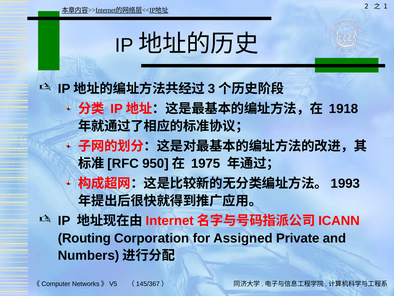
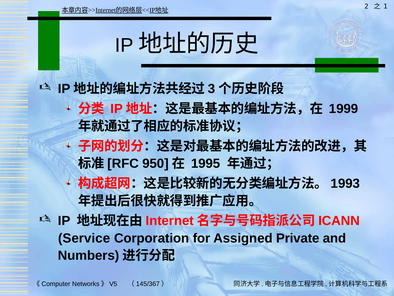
1918: 1918 -> 1999 (344, 109)
1975: 1975 -> 1995 (206, 163)
Routing: Routing -> Service (84, 238)
